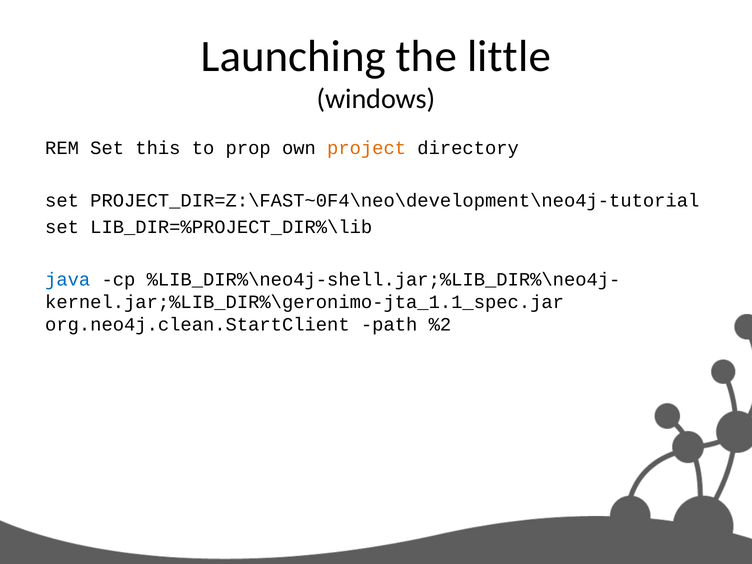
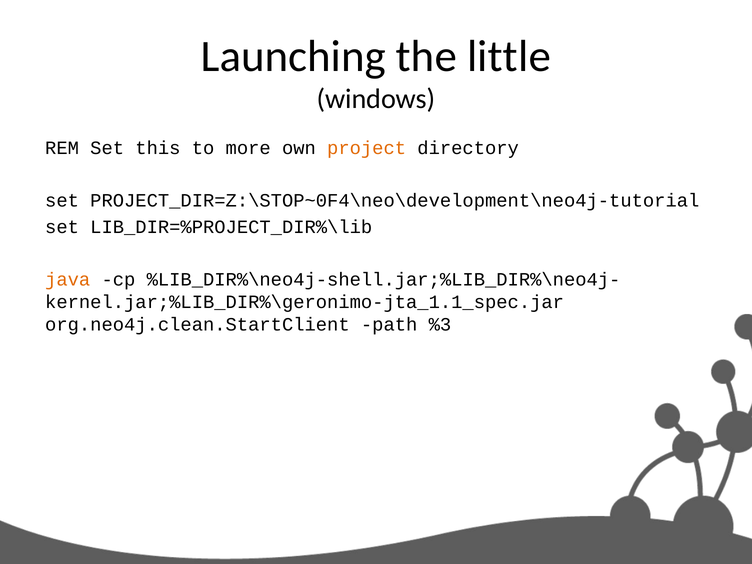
prop: prop -> more (248, 148)
PROJECT_DIR=Z:\FAST~0F4\neo\development\neo4j-tutorial: PROJECT_DIR=Z:\FAST~0F4\neo\development\neo4j-tutorial -> PROJECT_DIR=Z:\STOP~0F4\neo\development\neo4j-tutorial (395, 201)
java colour: blue -> orange (68, 280)
%2: %2 -> %3 (440, 325)
